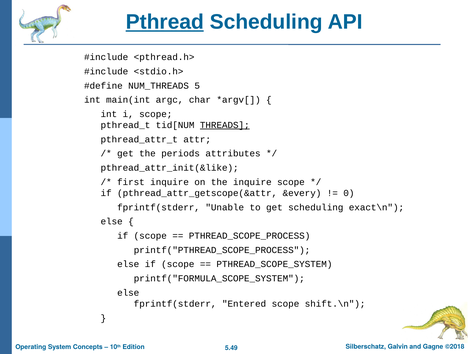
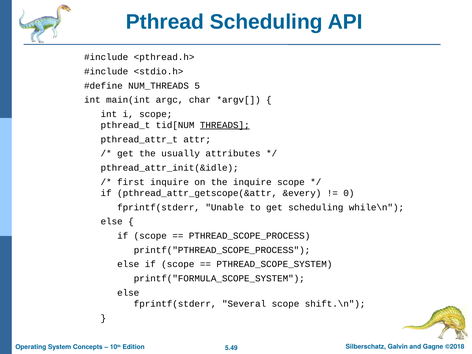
Pthread underline: present -> none (165, 22)
periods: periods -> usually (181, 154)
pthread_attr_init(&like: pthread_attr_init(&like -> pthread_attr_init(&idle (170, 168)
exact\n: exact\n -> while\n (376, 207)
Entered: Entered -> Several (244, 304)
